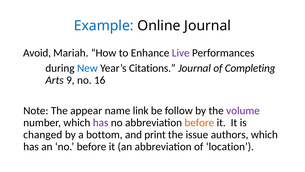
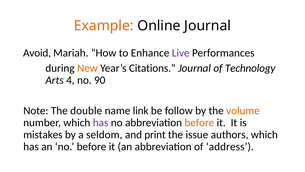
Example colour: blue -> orange (104, 26)
New colour: blue -> orange (87, 68)
Completing: Completing -> Technology (250, 68)
9: 9 -> 4 (70, 80)
16: 16 -> 90 (100, 80)
appear: appear -> double (86, 110)
volume colour: purple -> orange (243, 110)
changed: changed -> mistakes (43, 134)
bottom: bottom -> seldom (104, 134)
location: location -> address (230, 146)
